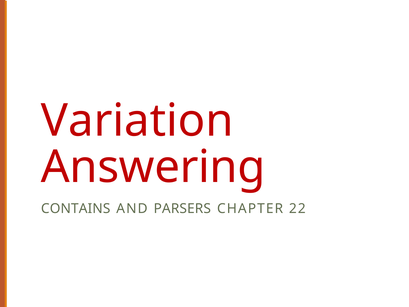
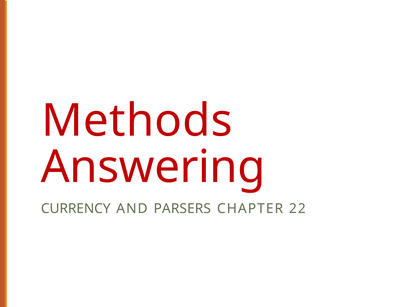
Variation: Variation -> Methods (137, 121)
CONTAINS: CONTAINS -> CURRENCY (76, 209)
